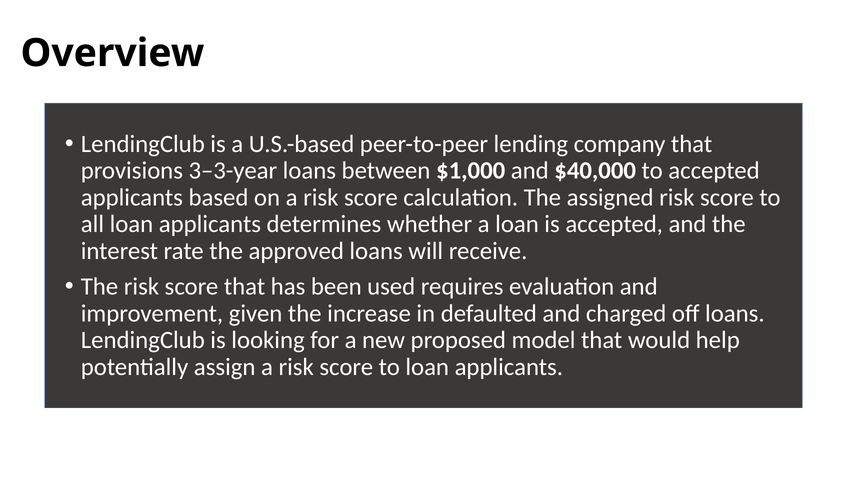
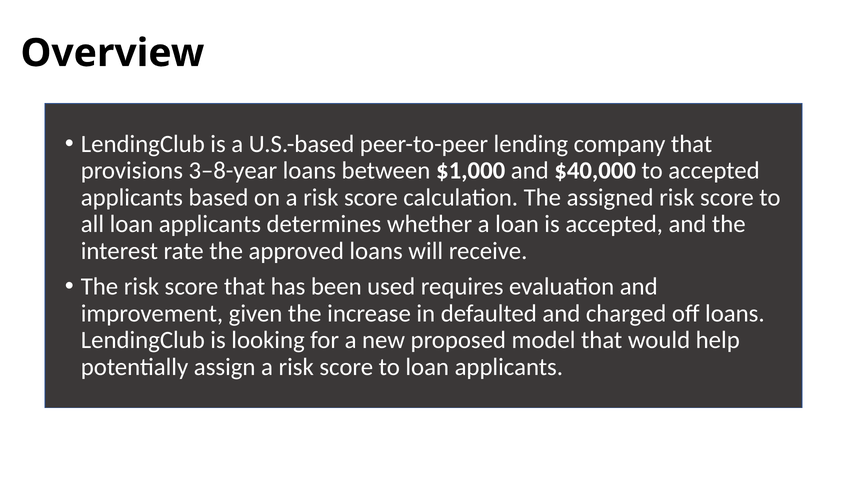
3–3-year: 3–3-year -> 3–8-year (233, 171)
